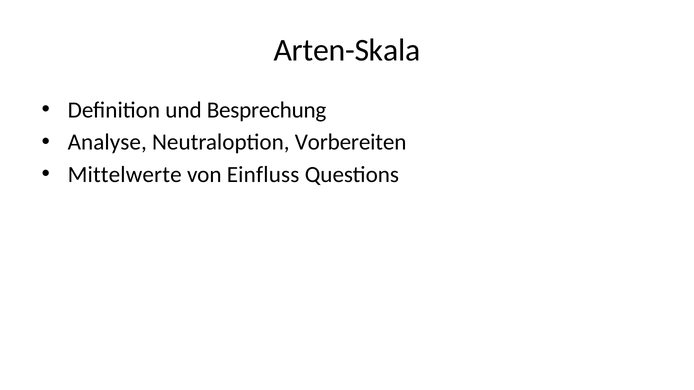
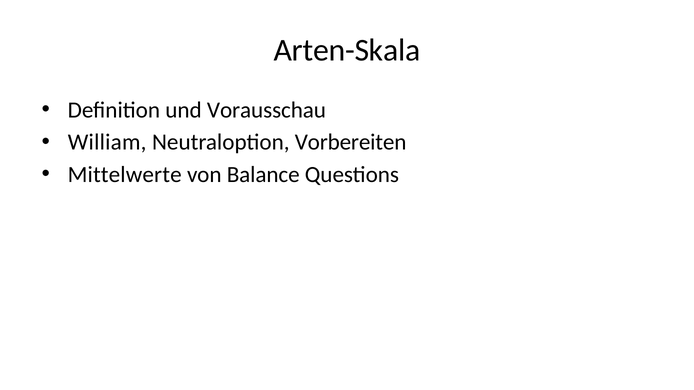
Besprechung: Besprechung -> Vorausschau (266, 110)
Analyse: Analyse -> William (107, 142)
Einfluss: Einfluss -> Balance (263, 175)
